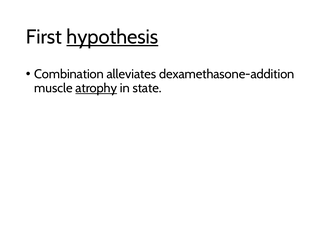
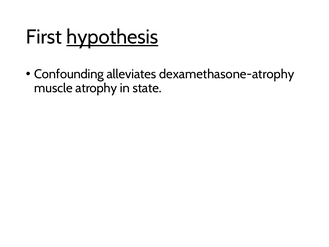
Combination: Combination -> Confounding (69, 74)
dexamethasone-addition: dexamethasone-addition -> dexamethasone-atrophy (227, 74)
atrophy underline: present -> none (96, 88)
